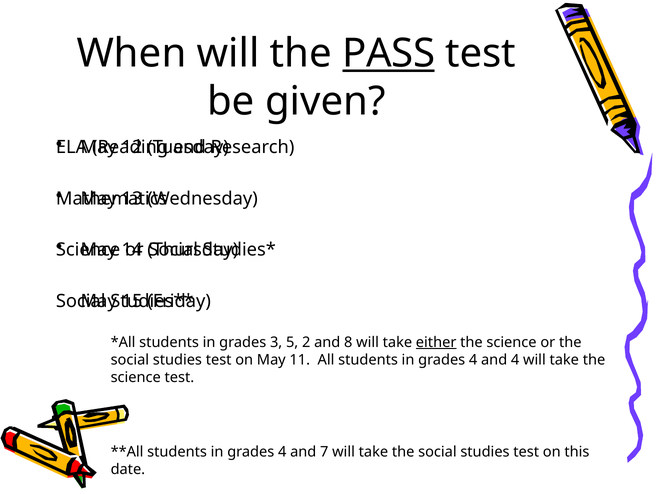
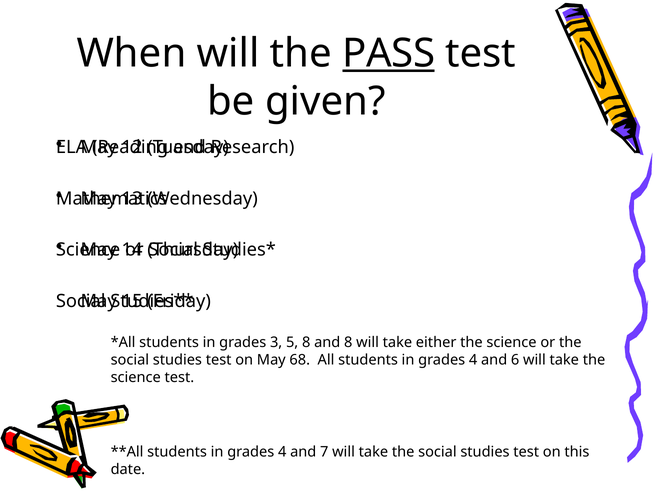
5 2: 2 -> 8 (306, 342)
either underline: present -> none (436, 342)
11: 11 -> 68 (300, 360)
and 4: 4 -> 6 (515, 360)
